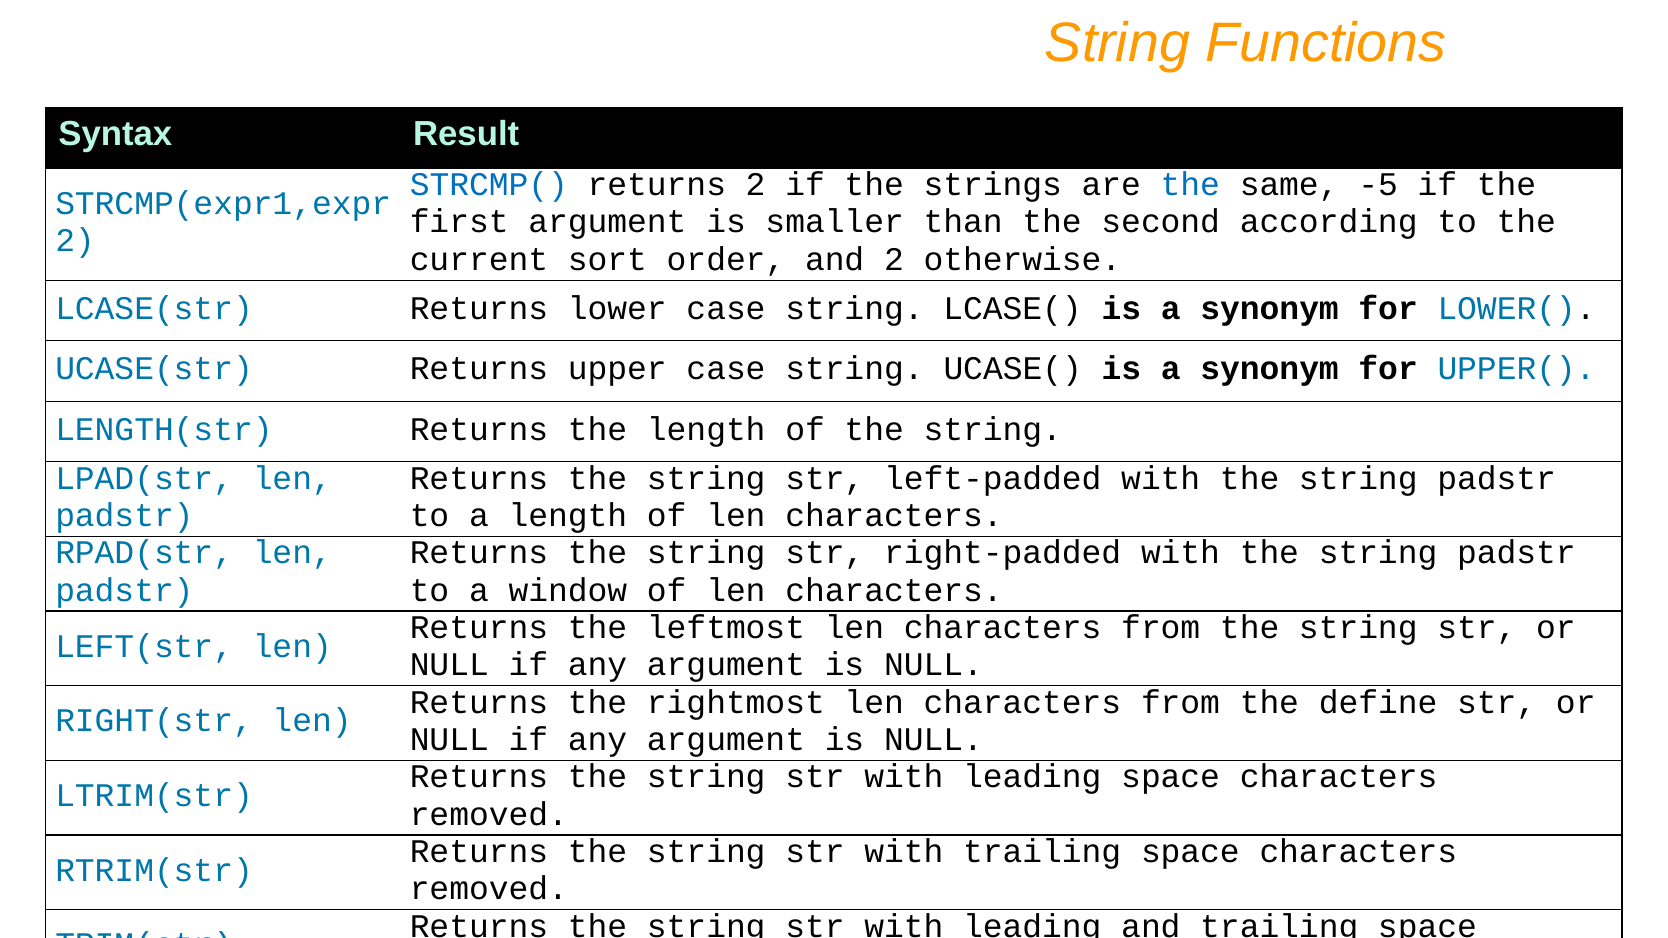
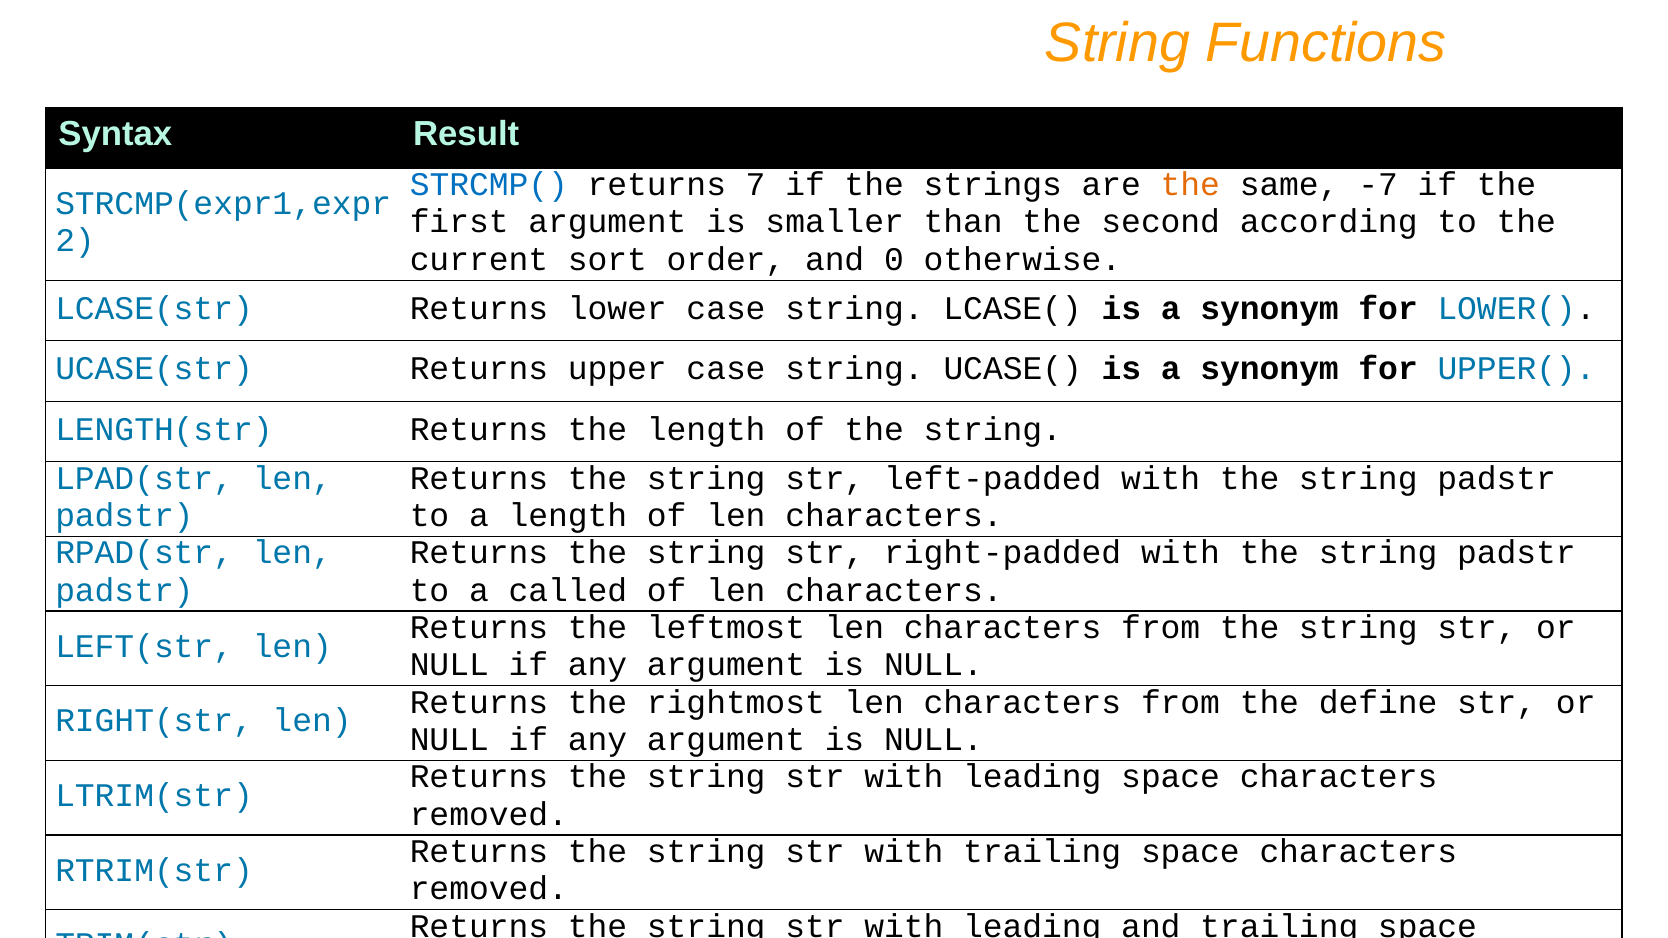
returns 2: 2 -> 7 (756, 185)
the colour: blue -> orange (1190, 185)
-5: -5 -> -7 (1378, 185)
and 2: 2 -> 0 (894, 260)
window: window -> called (568, 590)
